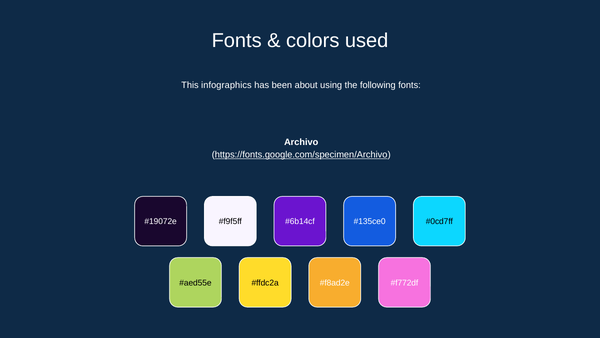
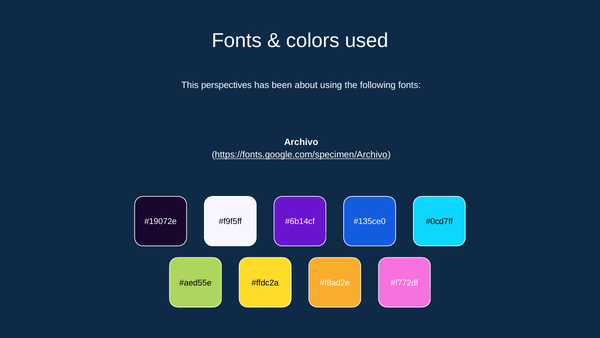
infographics: infographics -> perspectives (227, 85)
